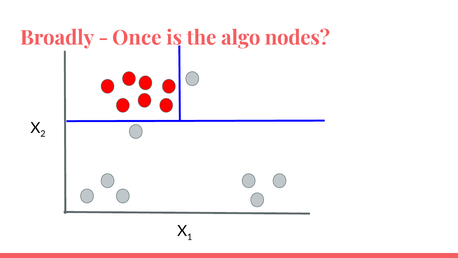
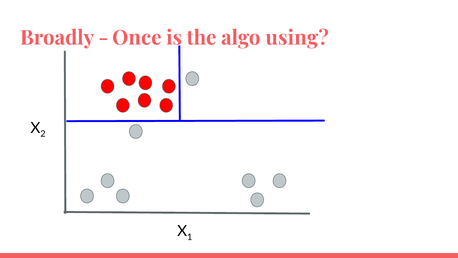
nodes: nodes -> using (297, 38)
